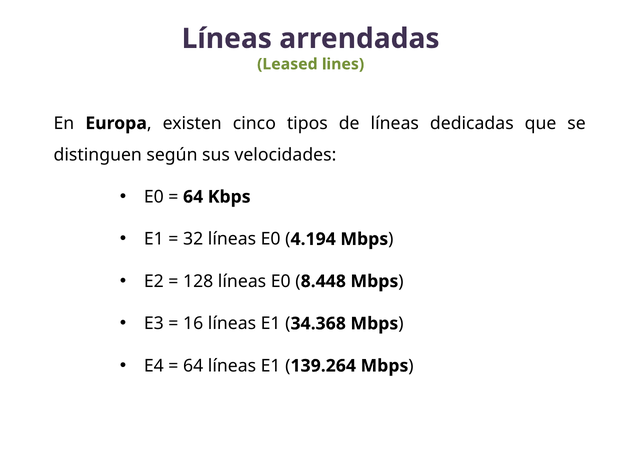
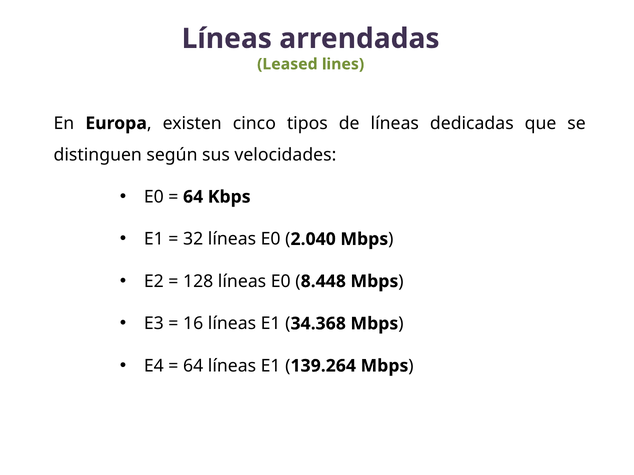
4.194: 4.194 -> 2.040 (313, 239)
